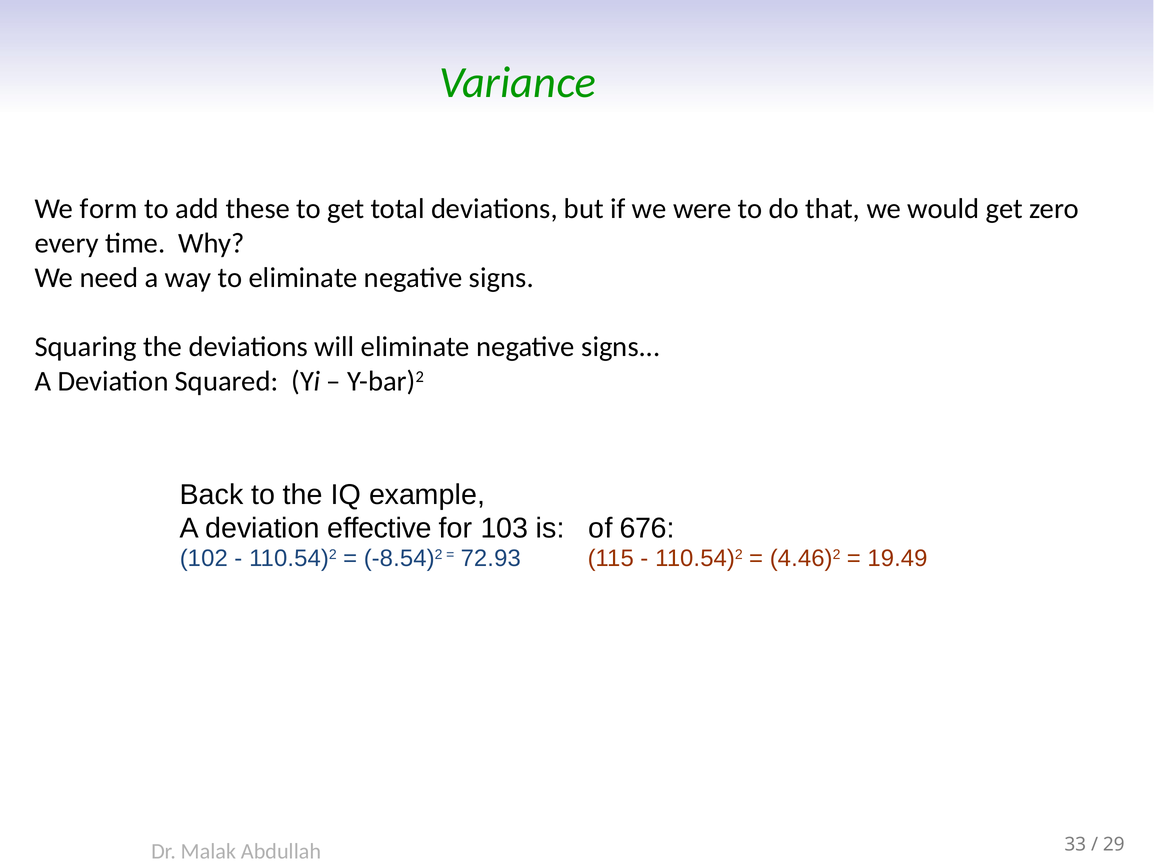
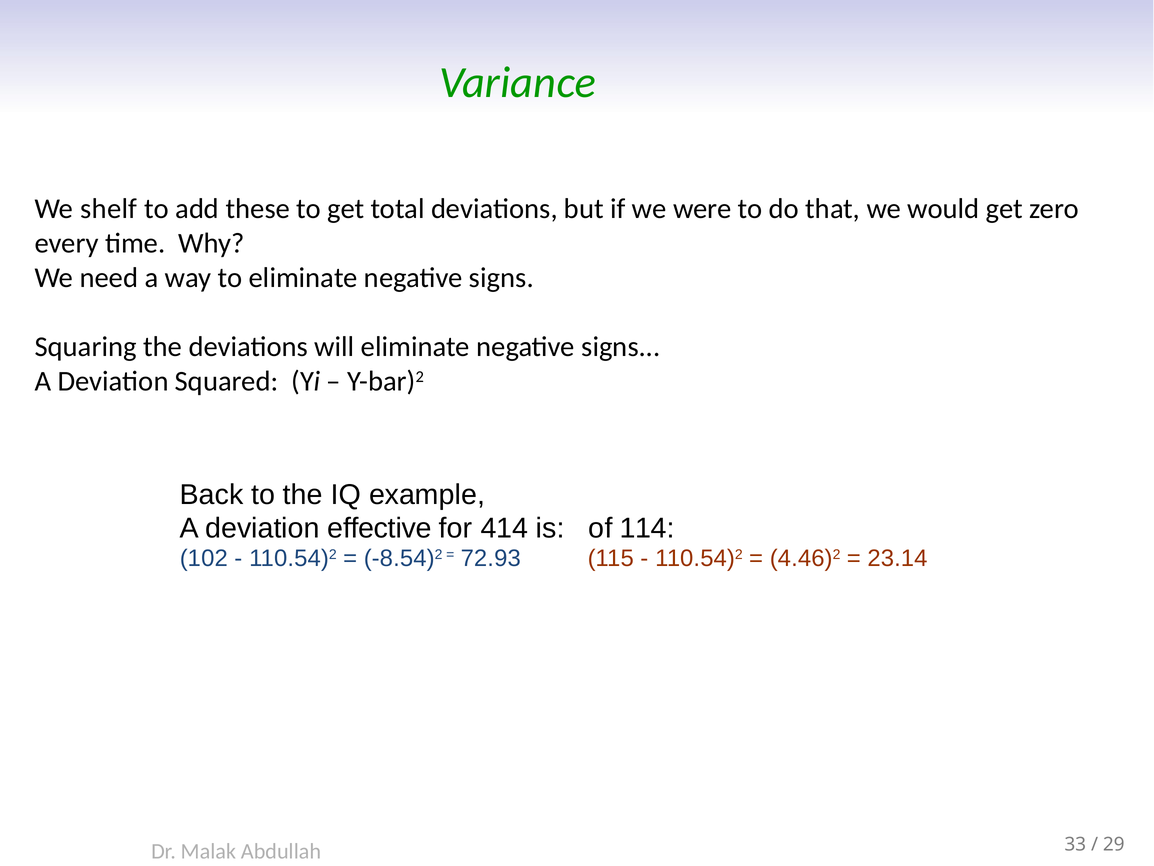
form: form -> shelf (109, 209)
103: 103 -> 414 (504, 529)
676: 676 -> 114 (647, 529)
19.49: 19.49 -> 23.14 (897, 559)
